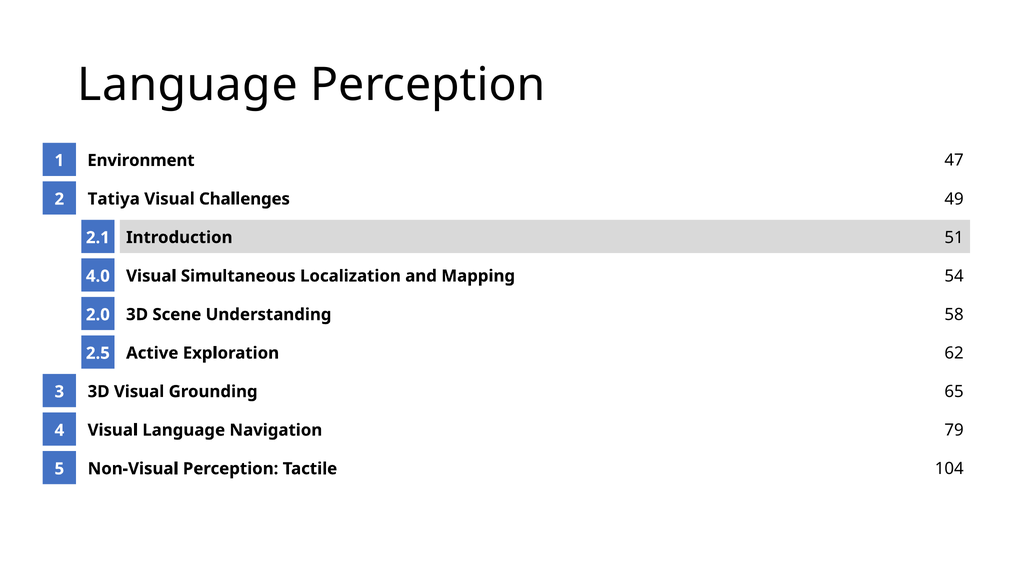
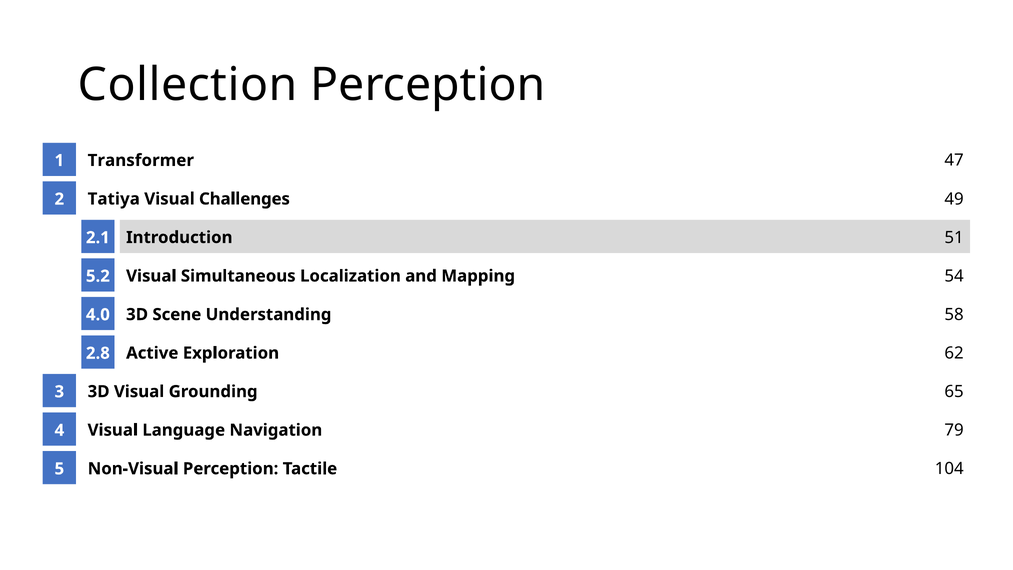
Language: Language -> Collection (188, 85)
Environment: Environment -> Transformer (141, 160)
4.0: 4.0 -> 5.2 (98, 276)
2.0: 2.0 -> 4.0 (98, 315)
2.5: 2.5 -> 2.8 (98, 353)
